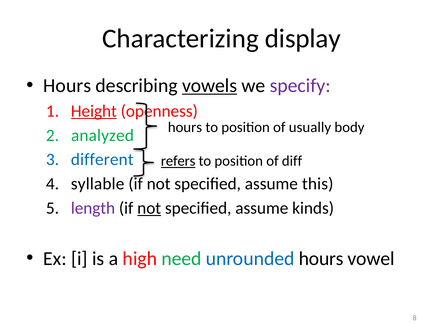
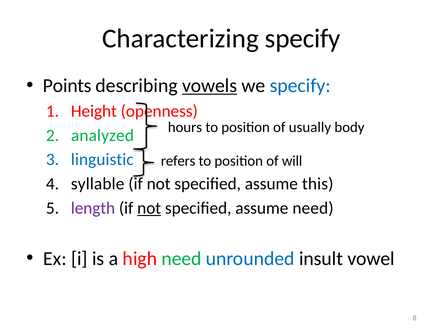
Characterizing display: display -> specify (303, 39)
Hours: Hours -> Points (67, 86)
specify colour: purple -> blue (300, 86)
Height underline: present -> none (94, 111)
different: different -> linguistic (102, 159)
refers underline: present -> none (178, 161)
diff: diff -> will (292, 161)
assume kinds: kinds -> need (313, 208)
unrounded hours: hours -> insult (321, 258)
